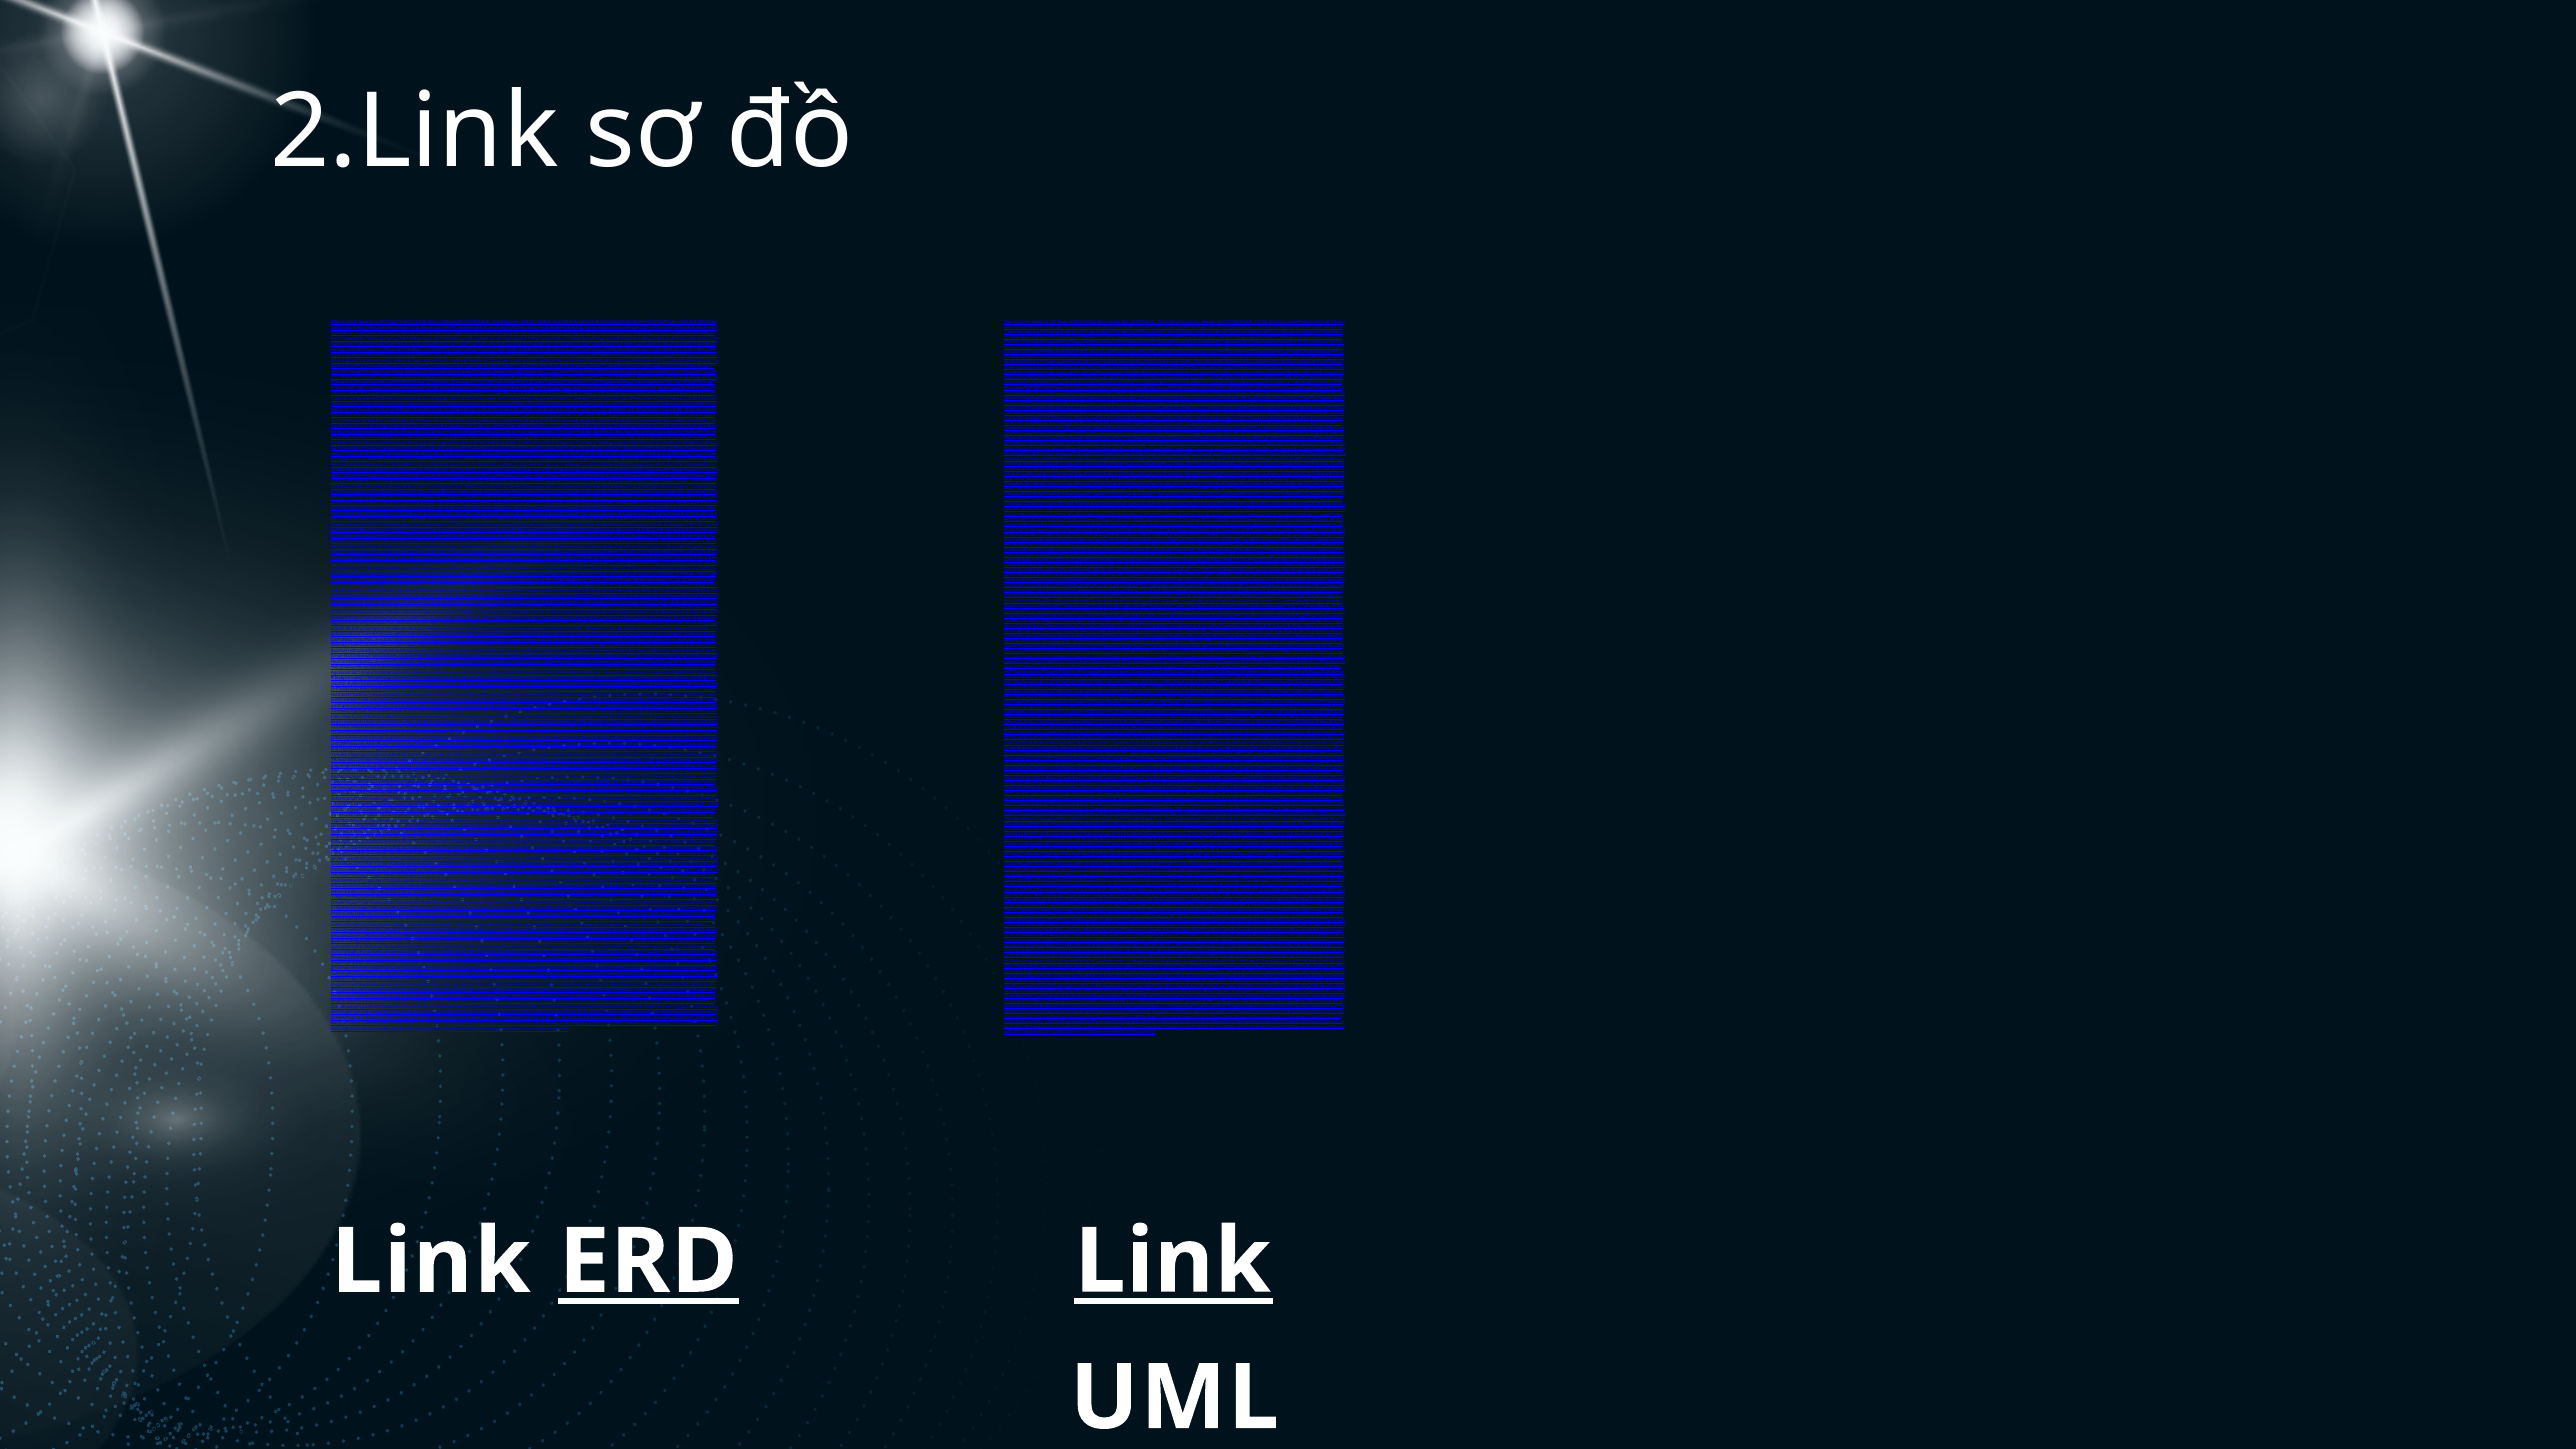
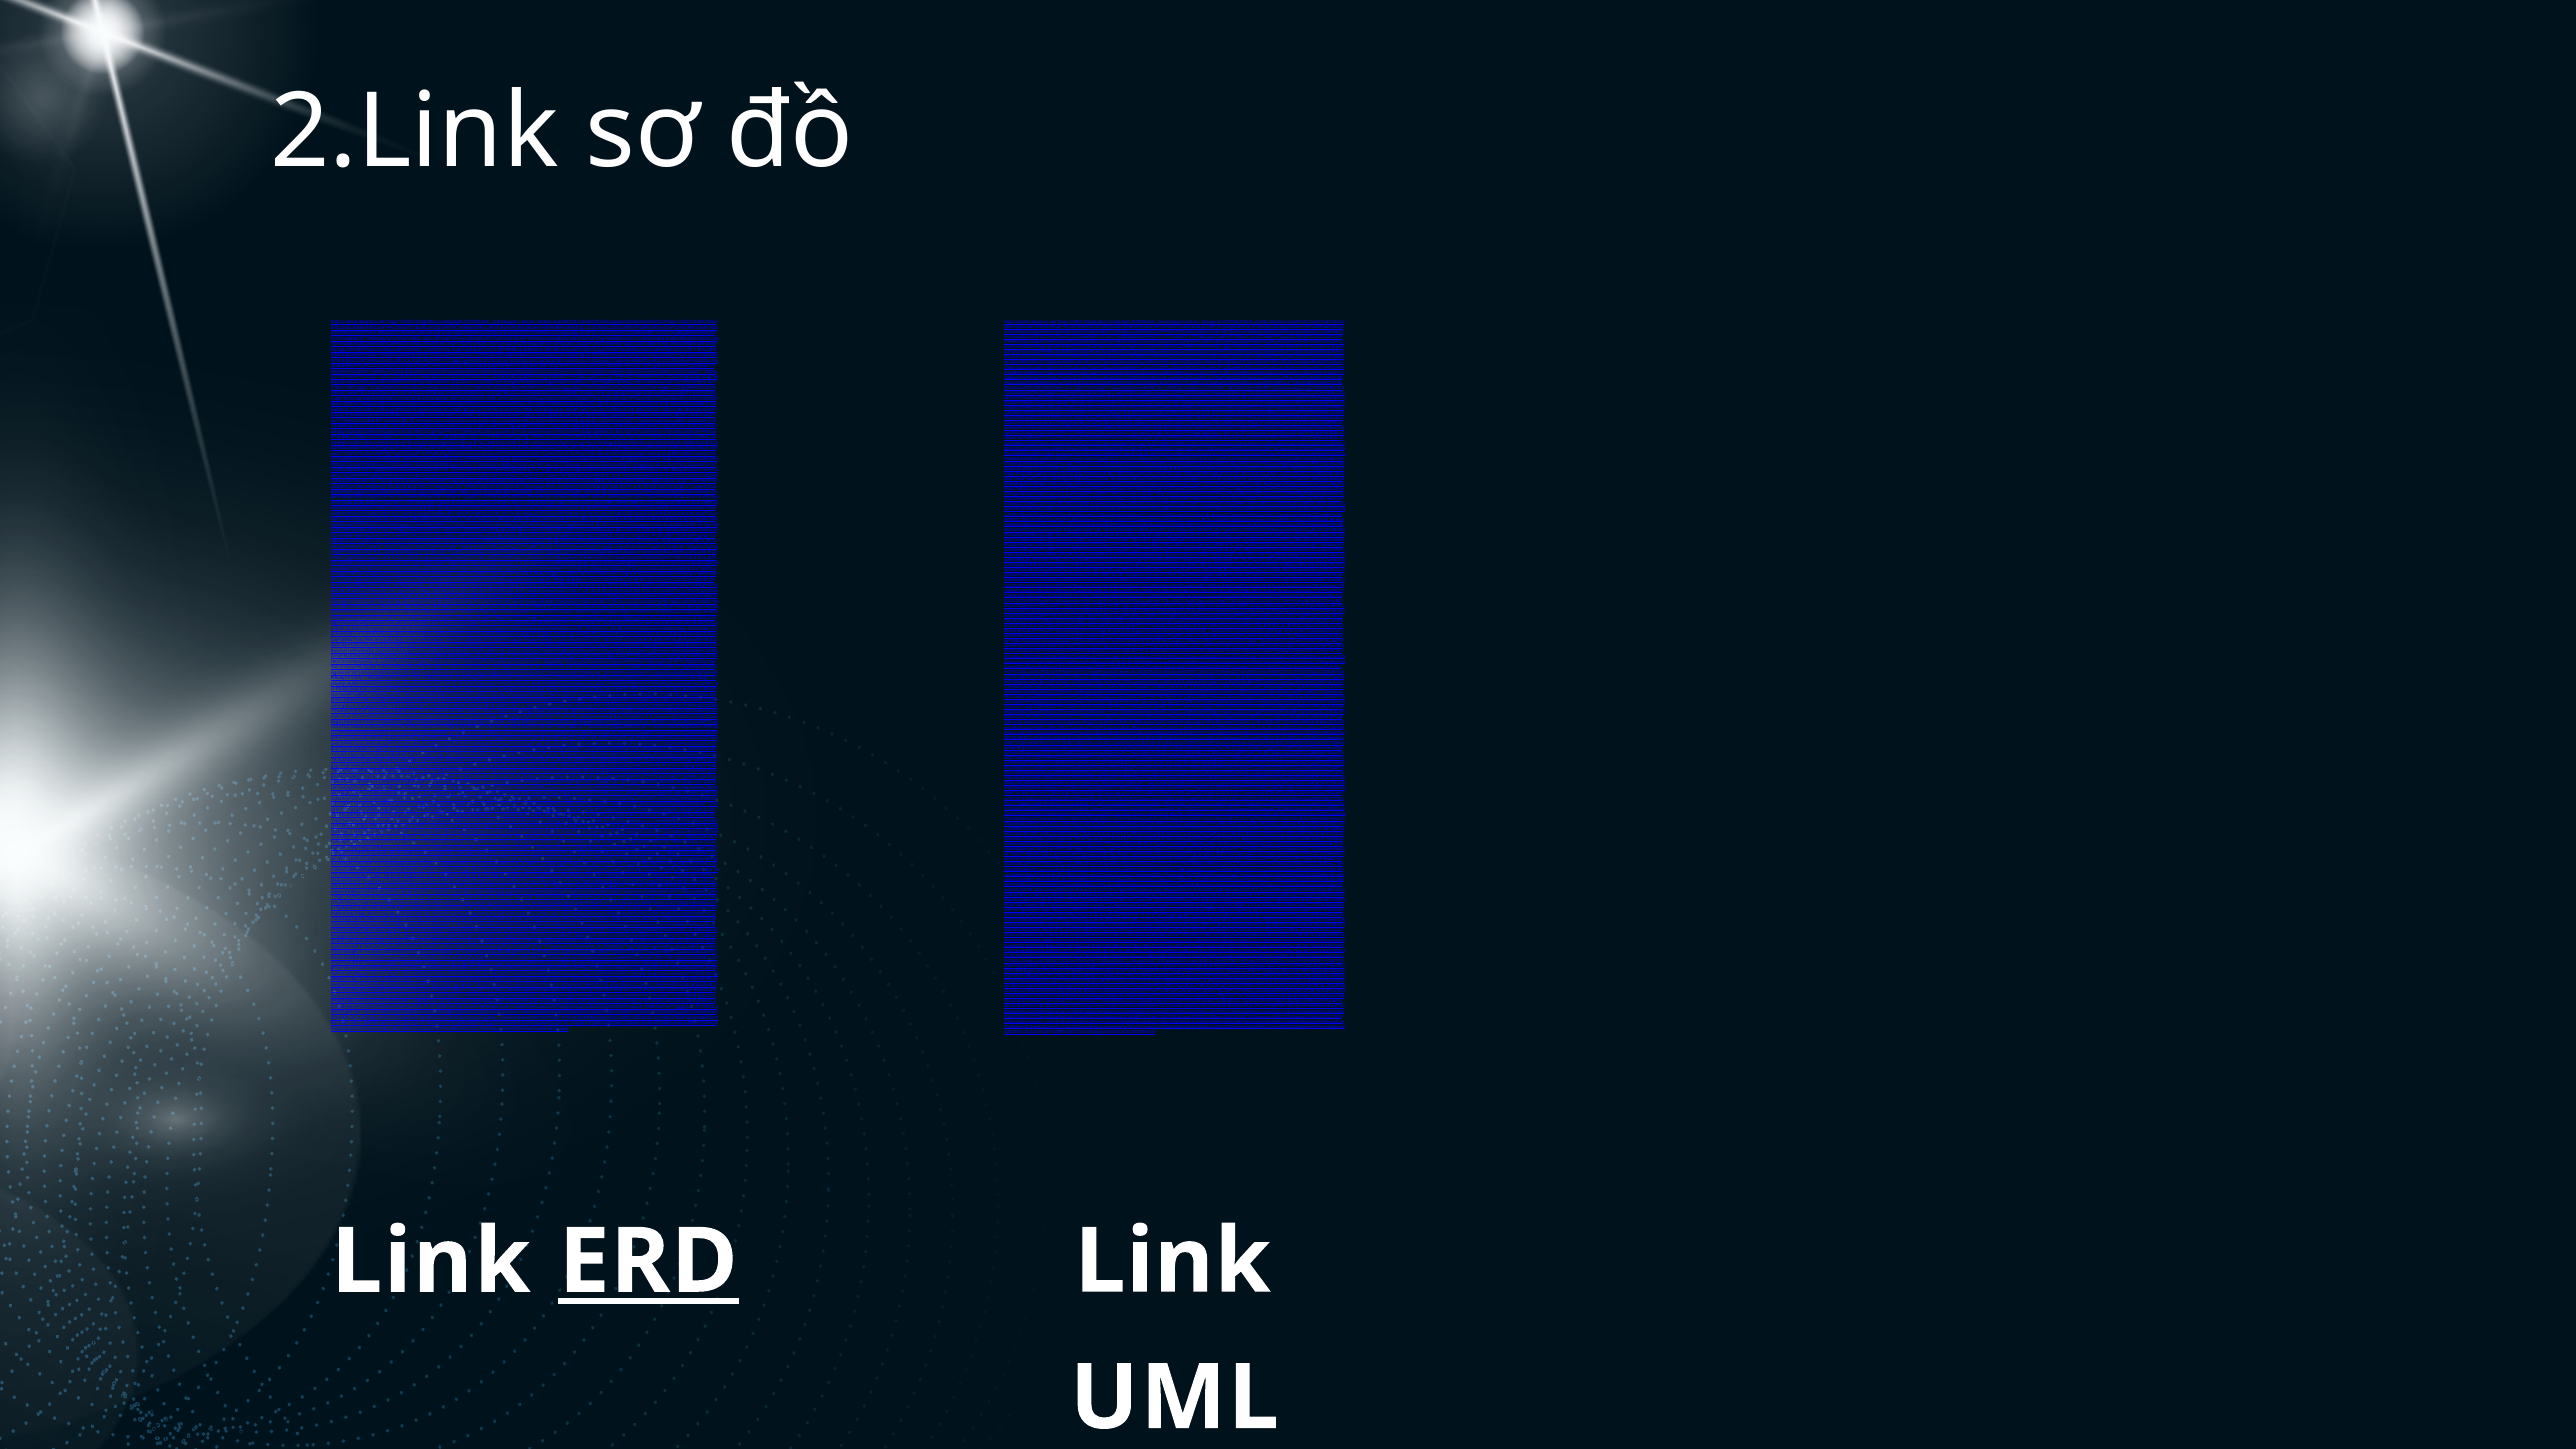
Link underline: present -> none (1173, 1262)
